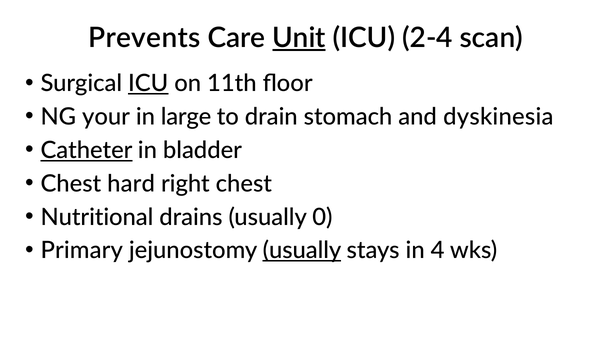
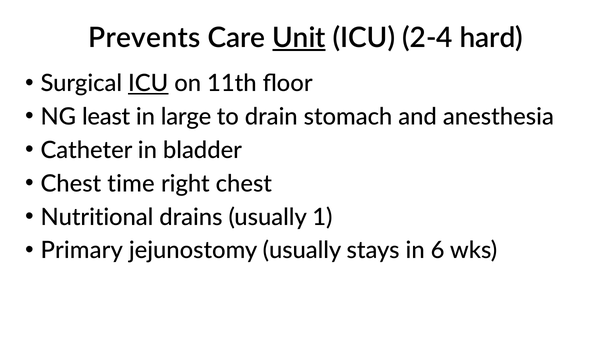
scan: scan -> hard (491, 38)
your: your -> least (106, 117)
dyskinesia: dyskinesia -> anesthesia (498, 117)
Catheter underline: present -> none (86, 150)
hard: hard -> time (131, 184)
0: 0 -> 1 (322, 217)
usually underline: present -> none (302, 250)
4: 4 -> 6 (438, 250)
